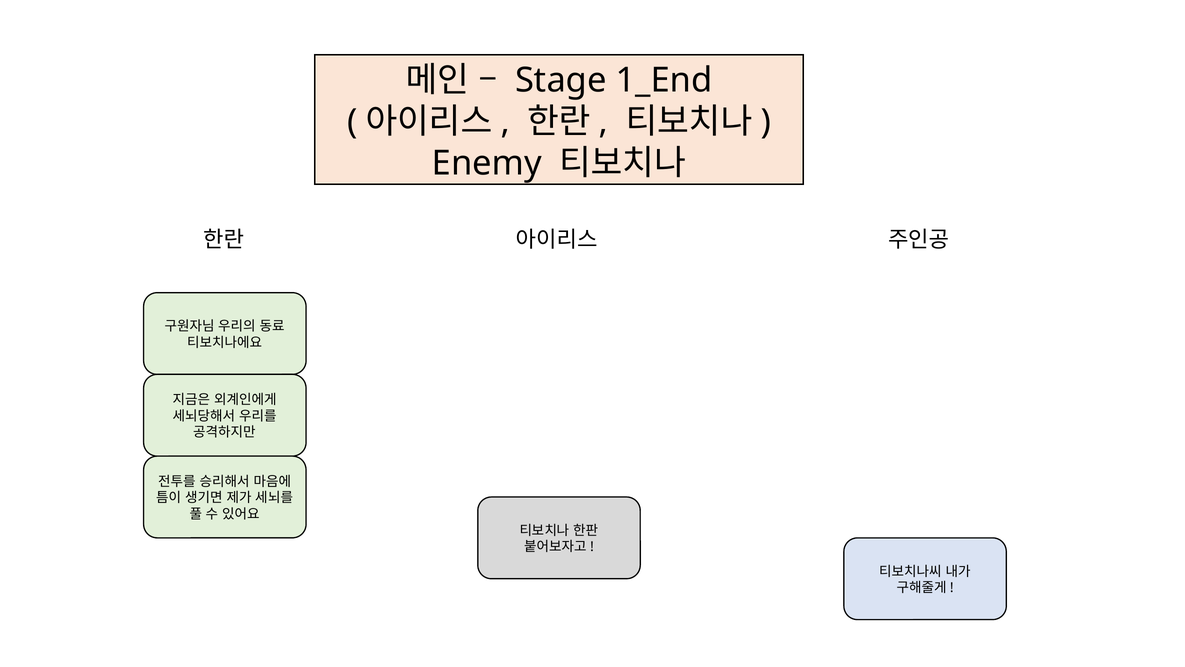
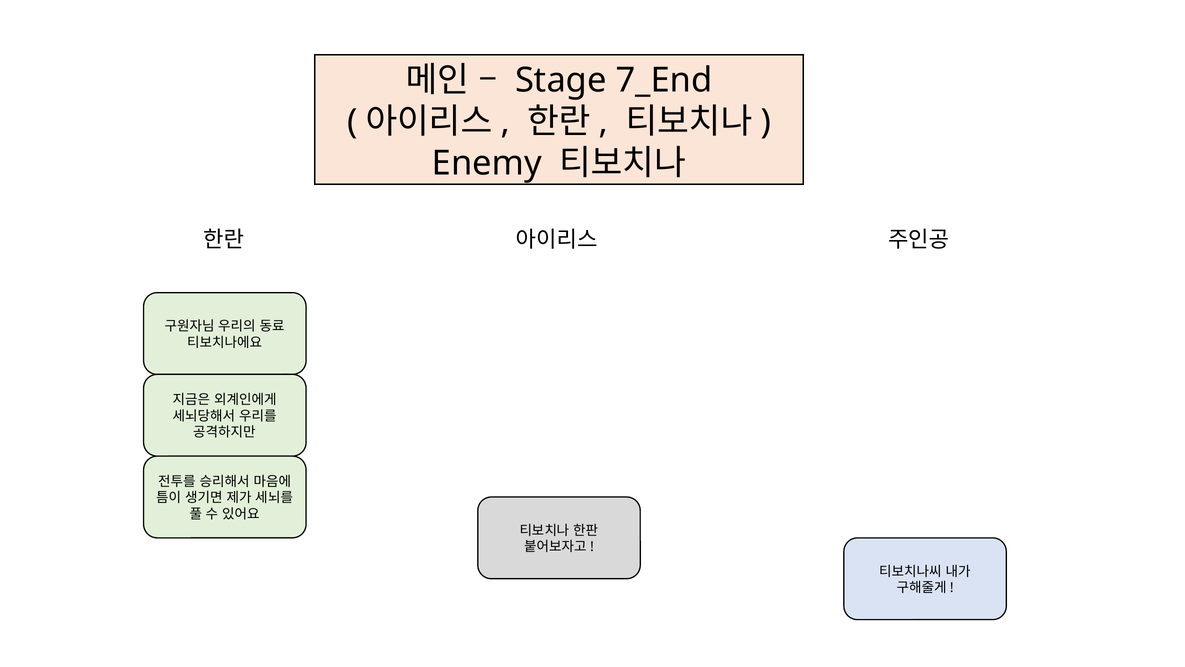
1_End: 1_End -> 7_End (664, 80)
